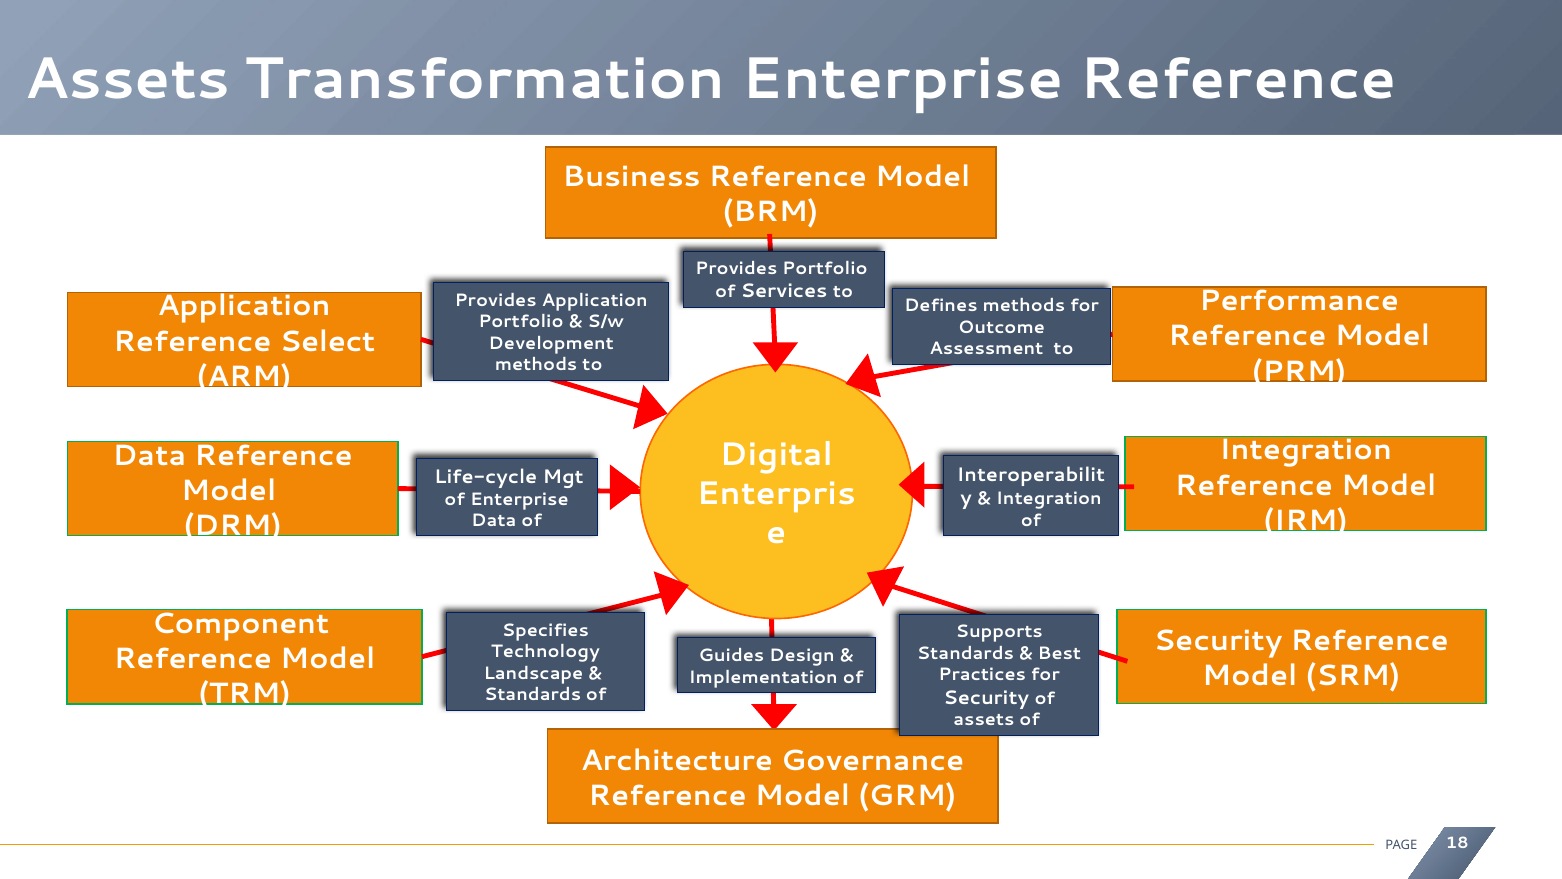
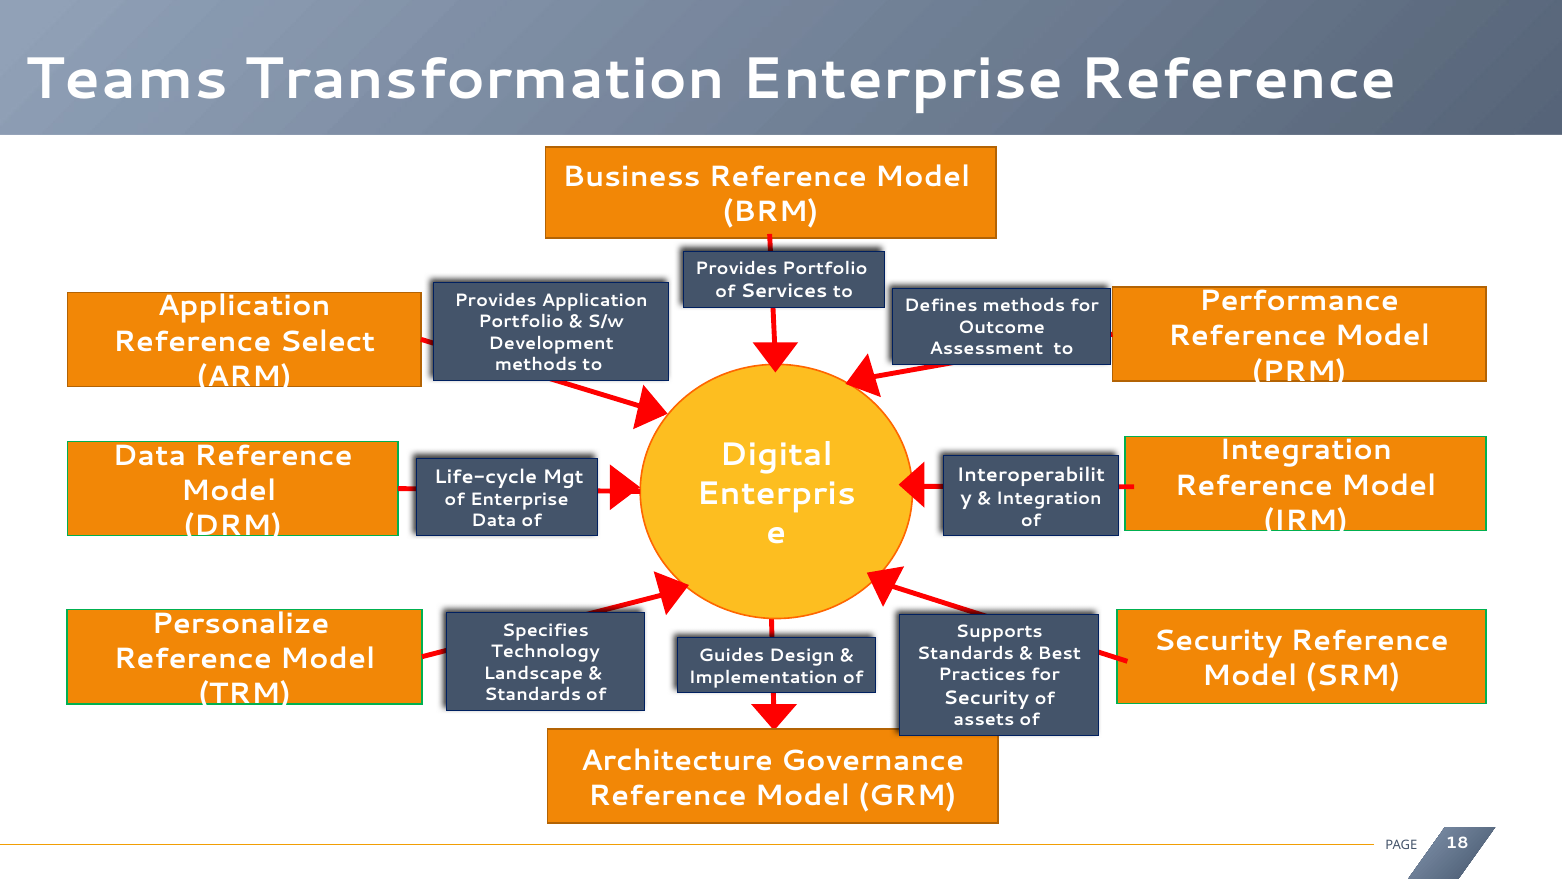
Assets: Assets -> Teams (127, 79)
Component: Component -> Personalize (241, 623)
